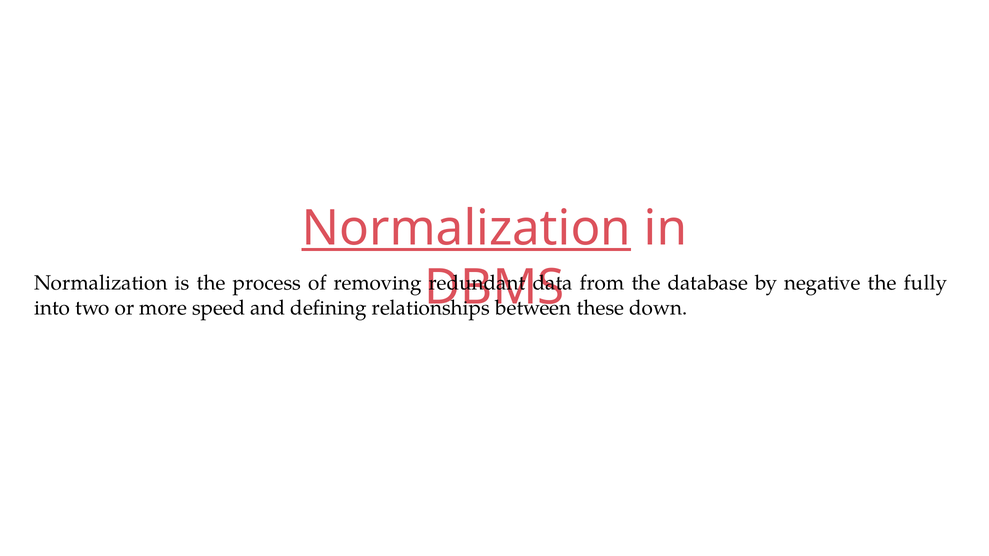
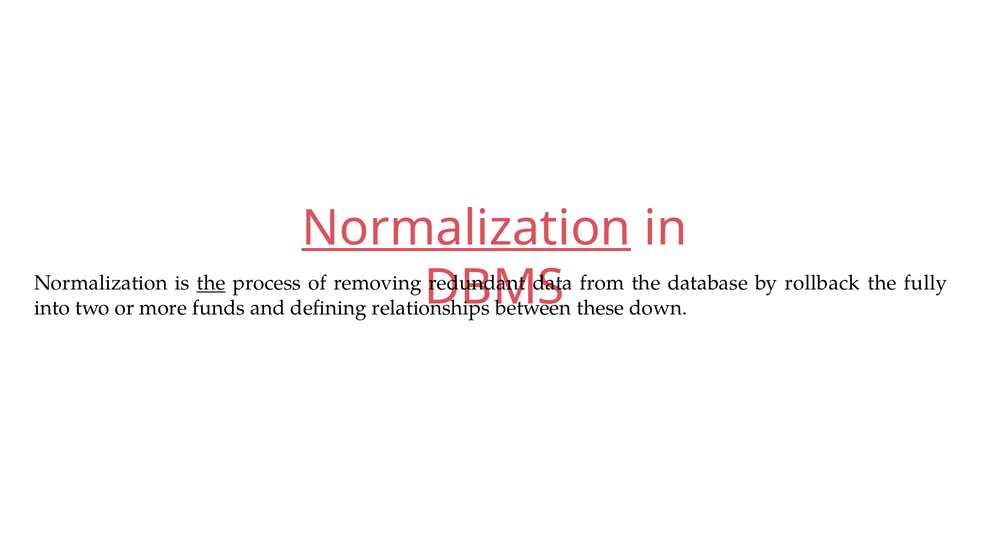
the underline: none -> present (211, 283)
negative: negative -> rollback (822, 283)
speed: speed -> funds (219, 308)
